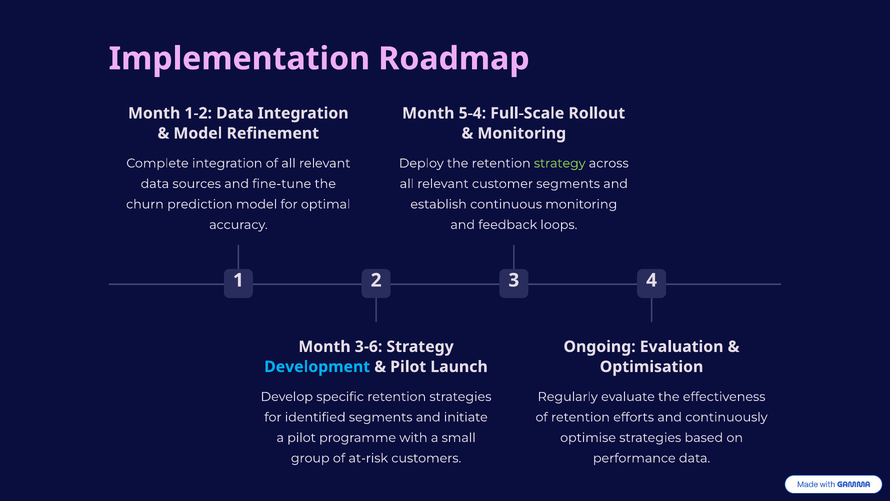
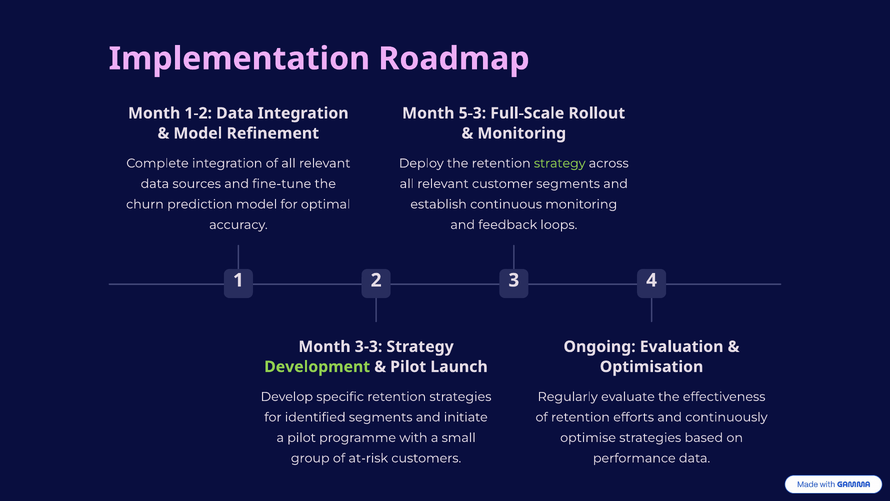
5-4: 5-4 -> 5-3 (472, 113)
3-6: 3-6 -> 3-3 (369, 346)
Development colour: light blue -> light green (317, 367)
